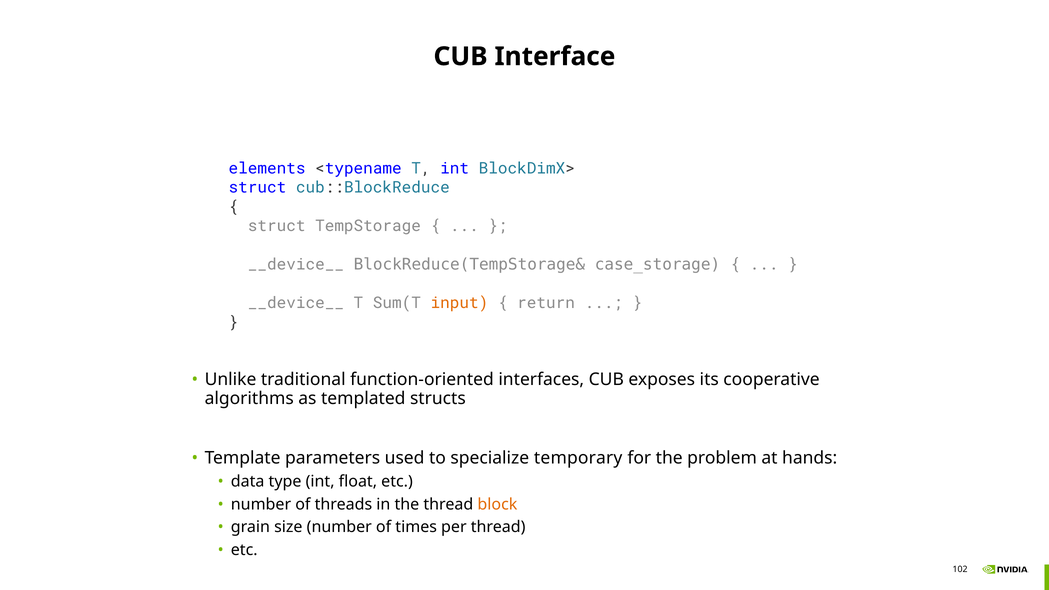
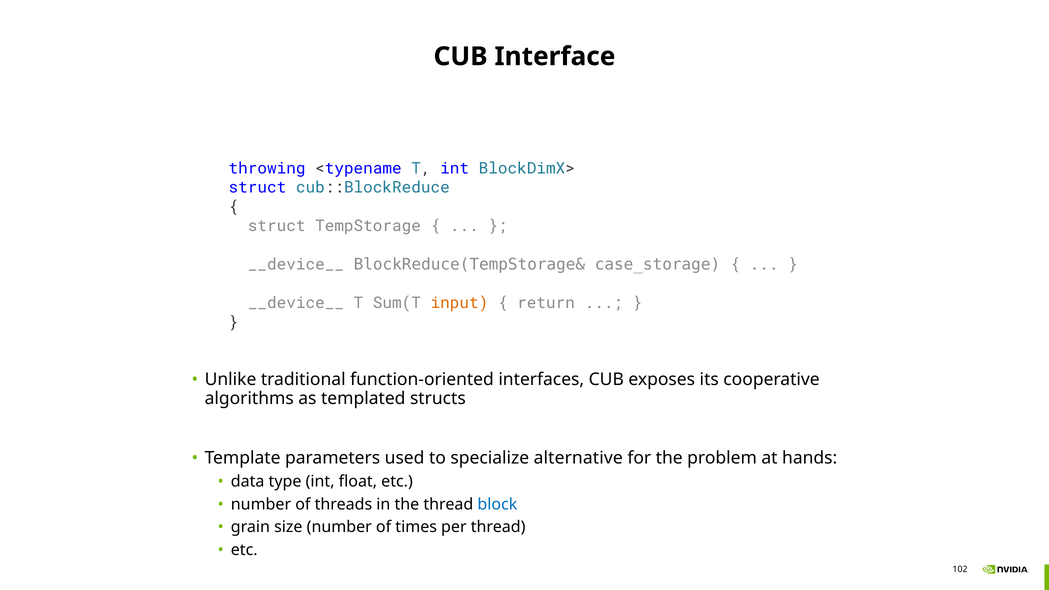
elements: elements -> throwing (267, 168)
temporary: temporary -> alternative (578, 458)
block colour: orange -> blue (497, 504)
